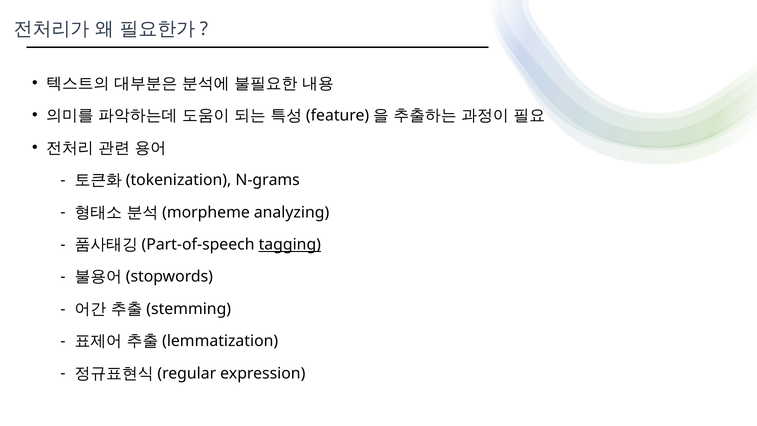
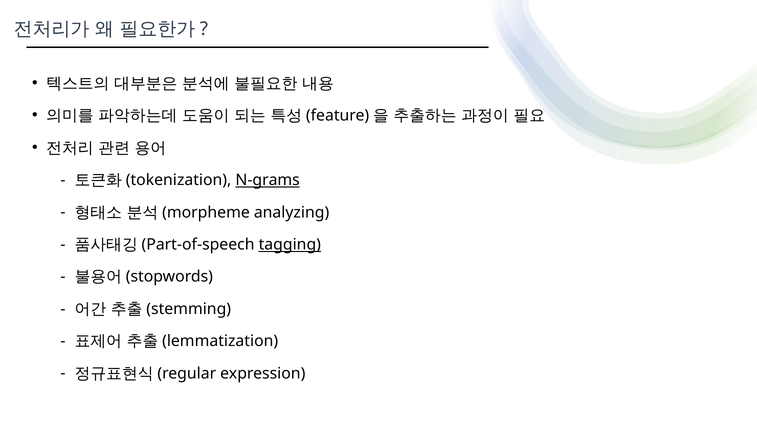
N-grams underline: none -> present (268, 180)
